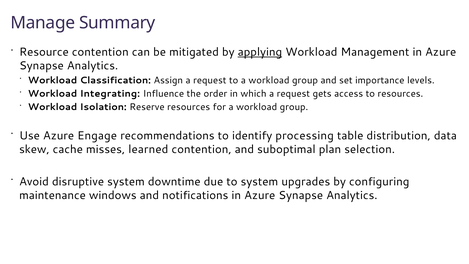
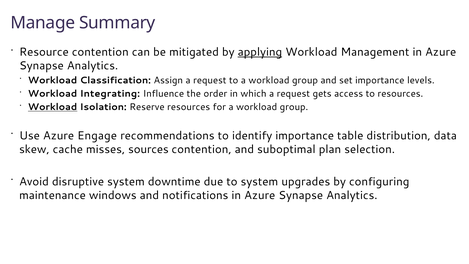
Workload underline: none -> present (53, 107)
identify processing: processing -> importance (305, 135)
learned: learned -> sources (148, 149)
